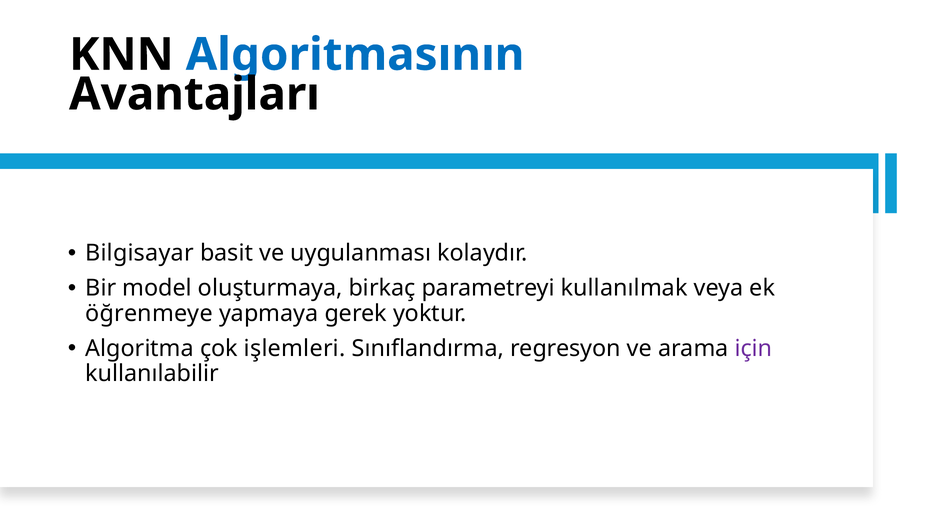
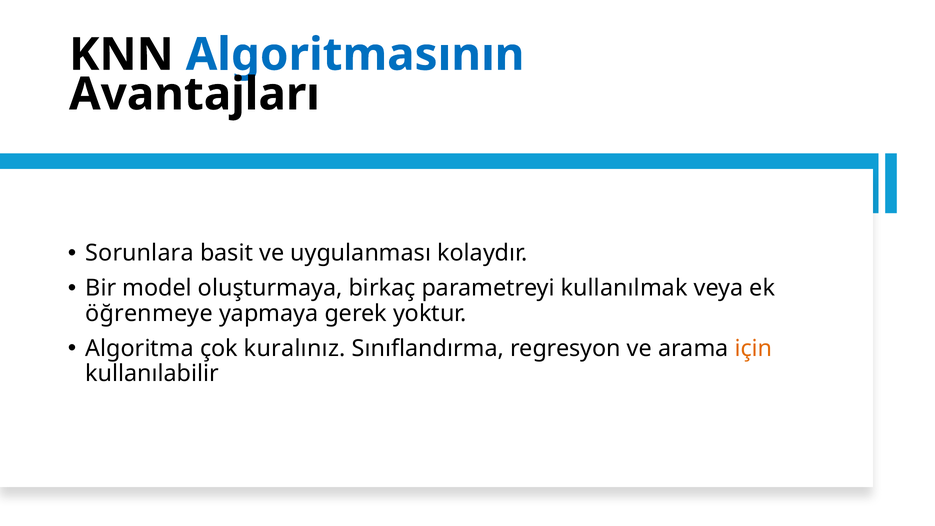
Bilgisayar: Bilgisayar -> Sorunlara (140, 253)
işlemleri: işlemleri -> kuralınız (295, 348)
için colour: purple -> orange (753, 348)
